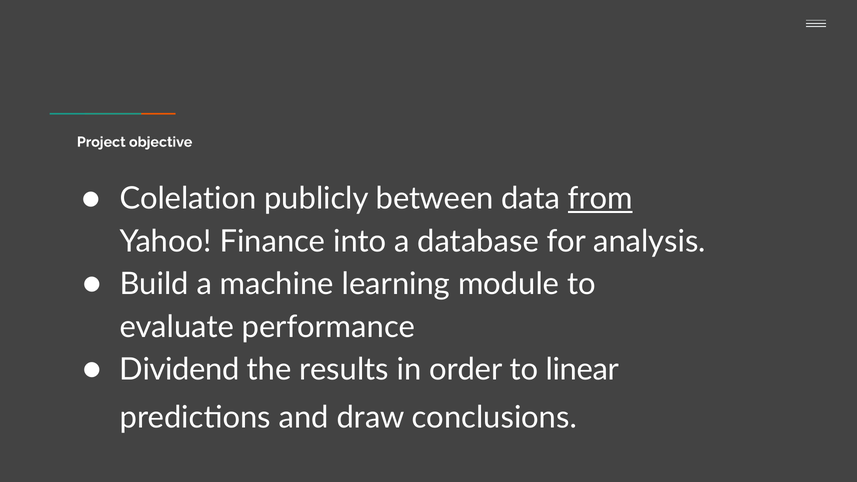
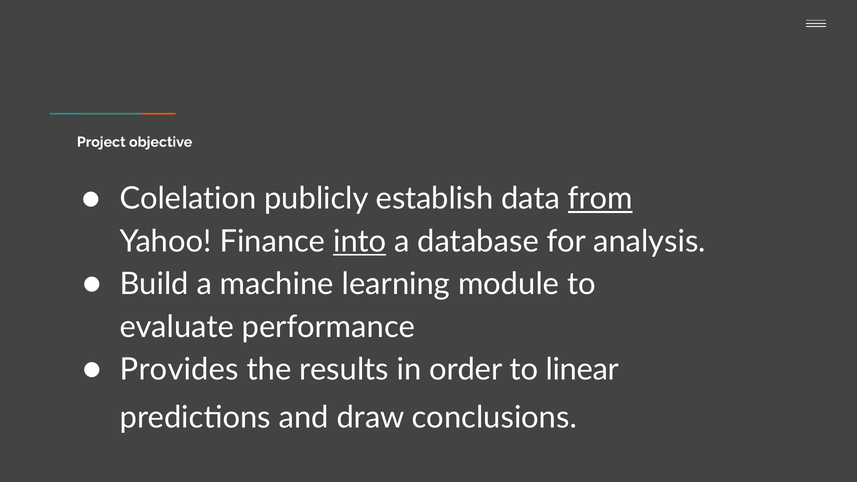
between: between -> establish (435, 199)
into underline: none -> present (360, 241)
Dividend: Dividend -> Provides (179, 370)
